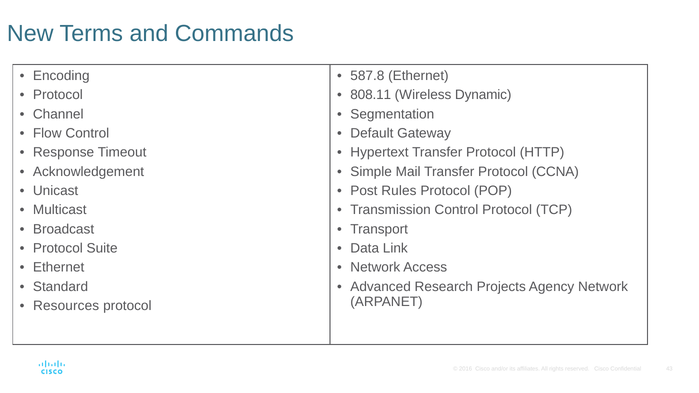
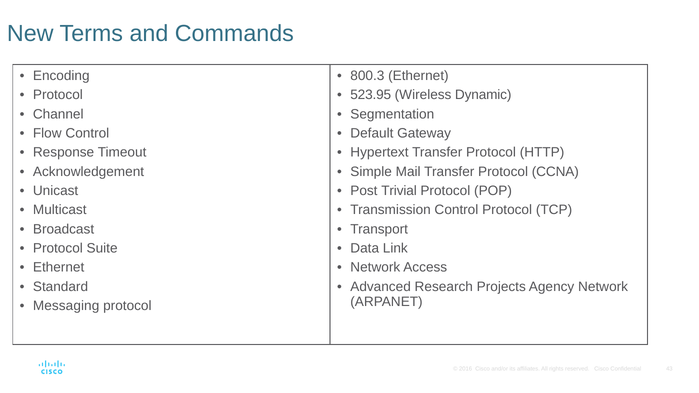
587.8: 587.8 -> 800.3 (367, 76)
808.11: 808.11 -> 523.95 (371, 95)
Rules: Rules -> Trivial (399, 191)
Resources: Resources -> Messaging (66, 306)
